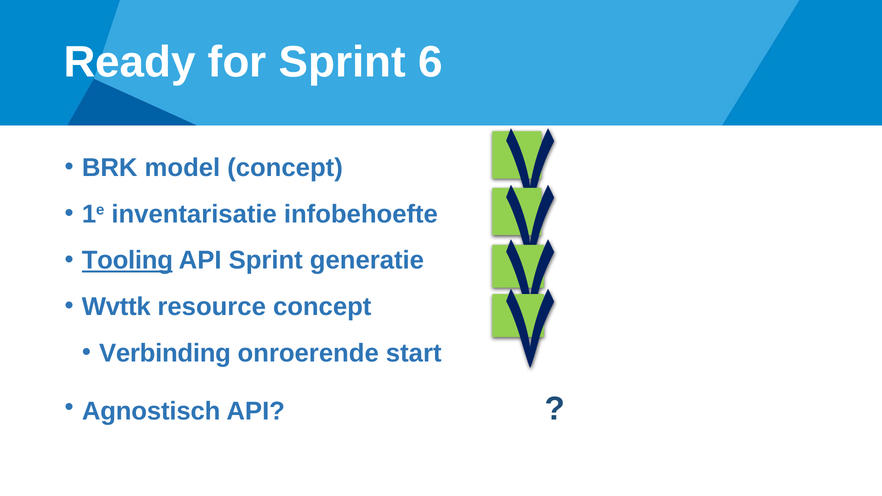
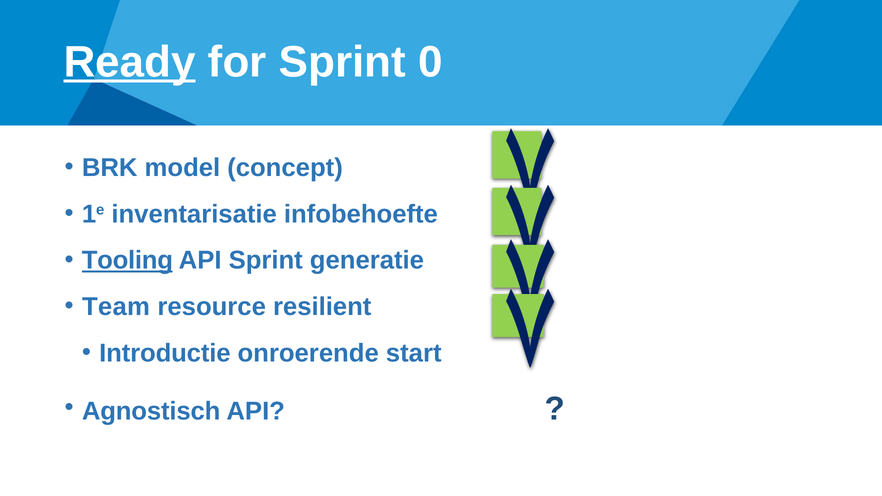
Ready underline: none -> present (130, 62)
6: 6 -> 0 (430, 62)
Wvttk: Wvttk -> Team (116, 307)
resource concept: concept -> resilient (322, 307)
Verbinding: Verbinding -> Introductie (165, 353)
